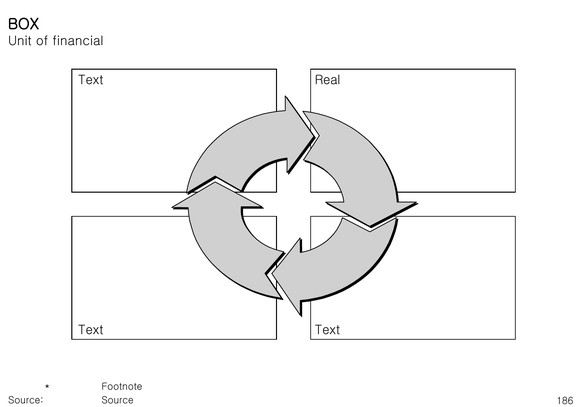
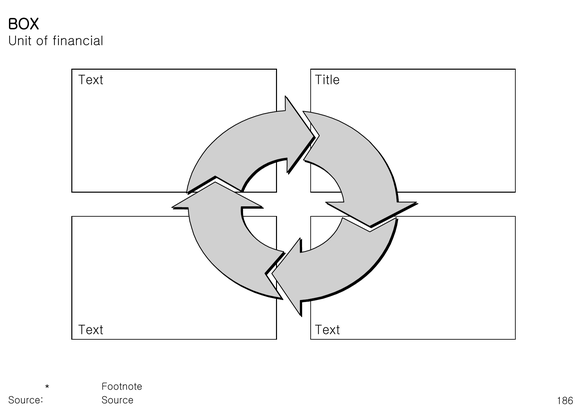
Real: Real -> Title (327, 80)
